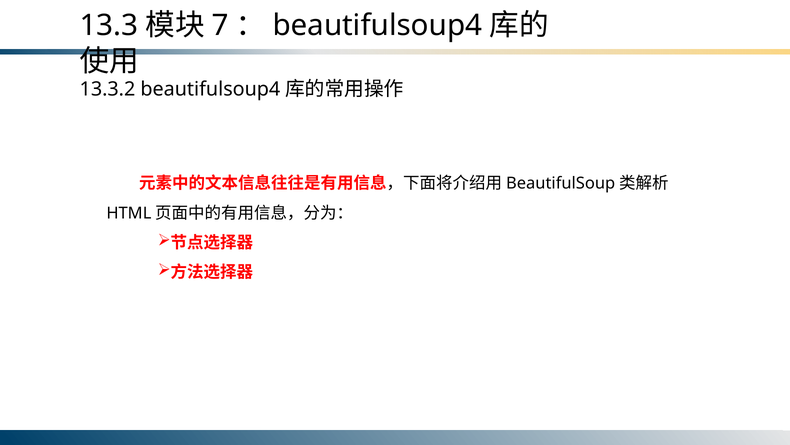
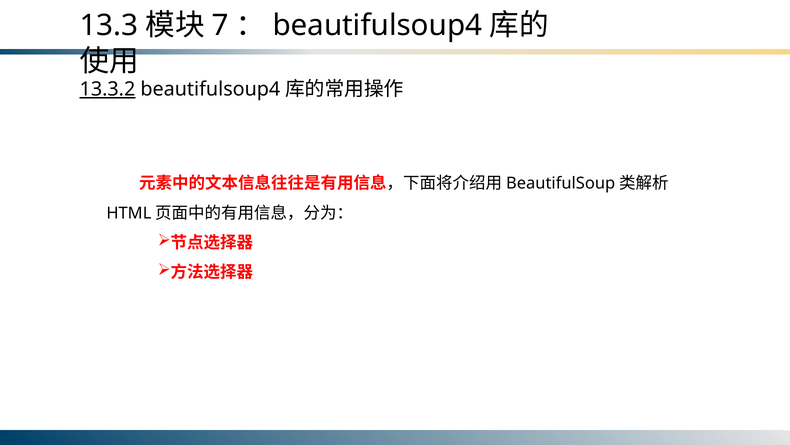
13.3.2 underline: none -> present (107, 89)
